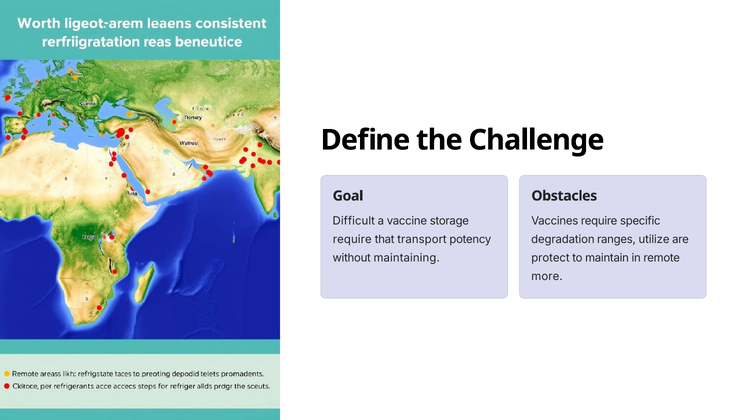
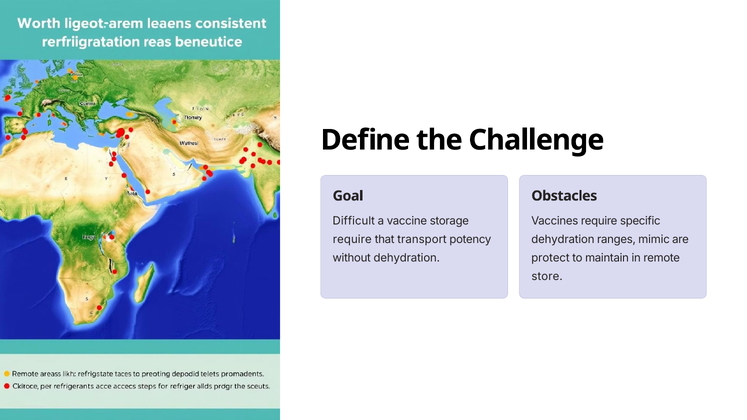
degradation: degradation -> dehydration (563, 240)
utilize: utilize -> mimic (654, 240)
without maintaining: maintaining -> dehydration (407, 258)
more: more -> store (547, 277)
